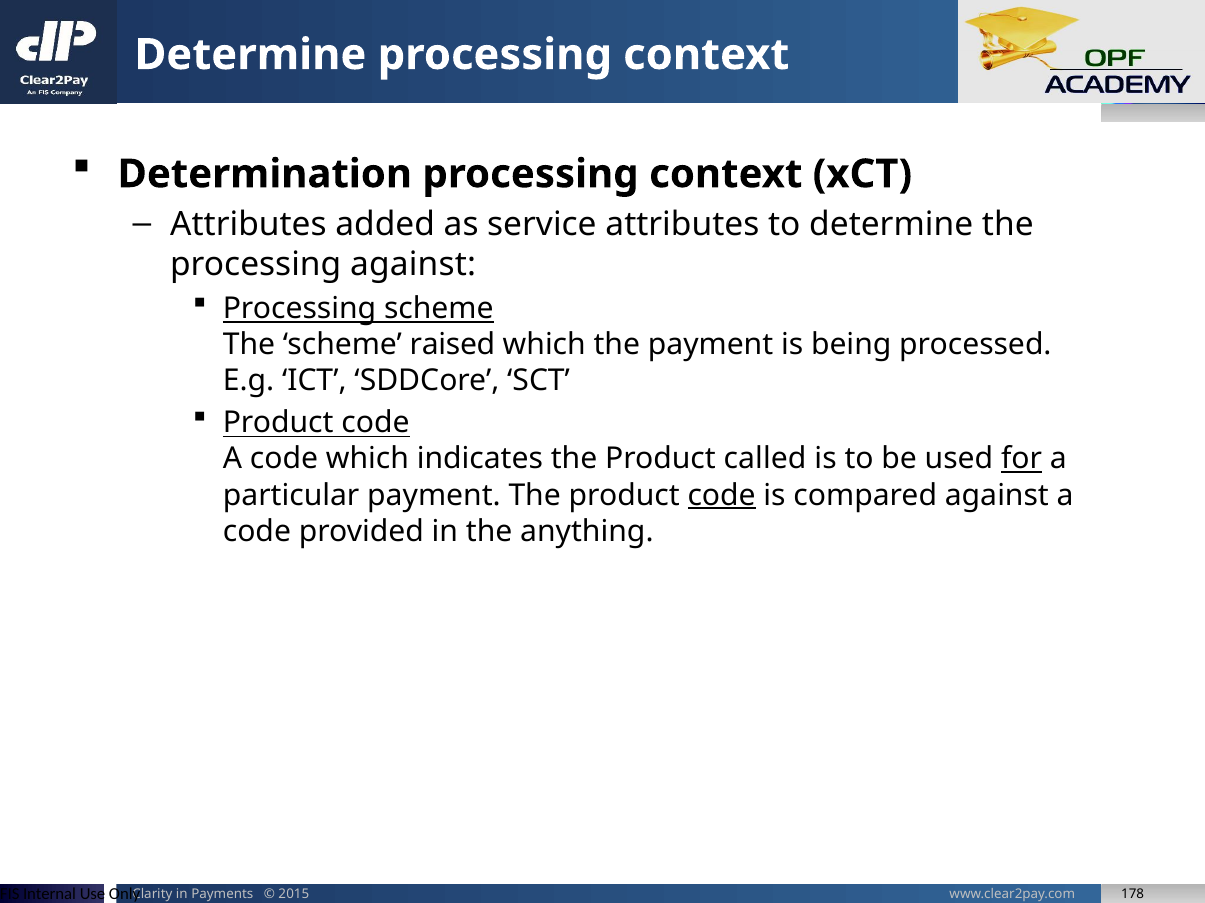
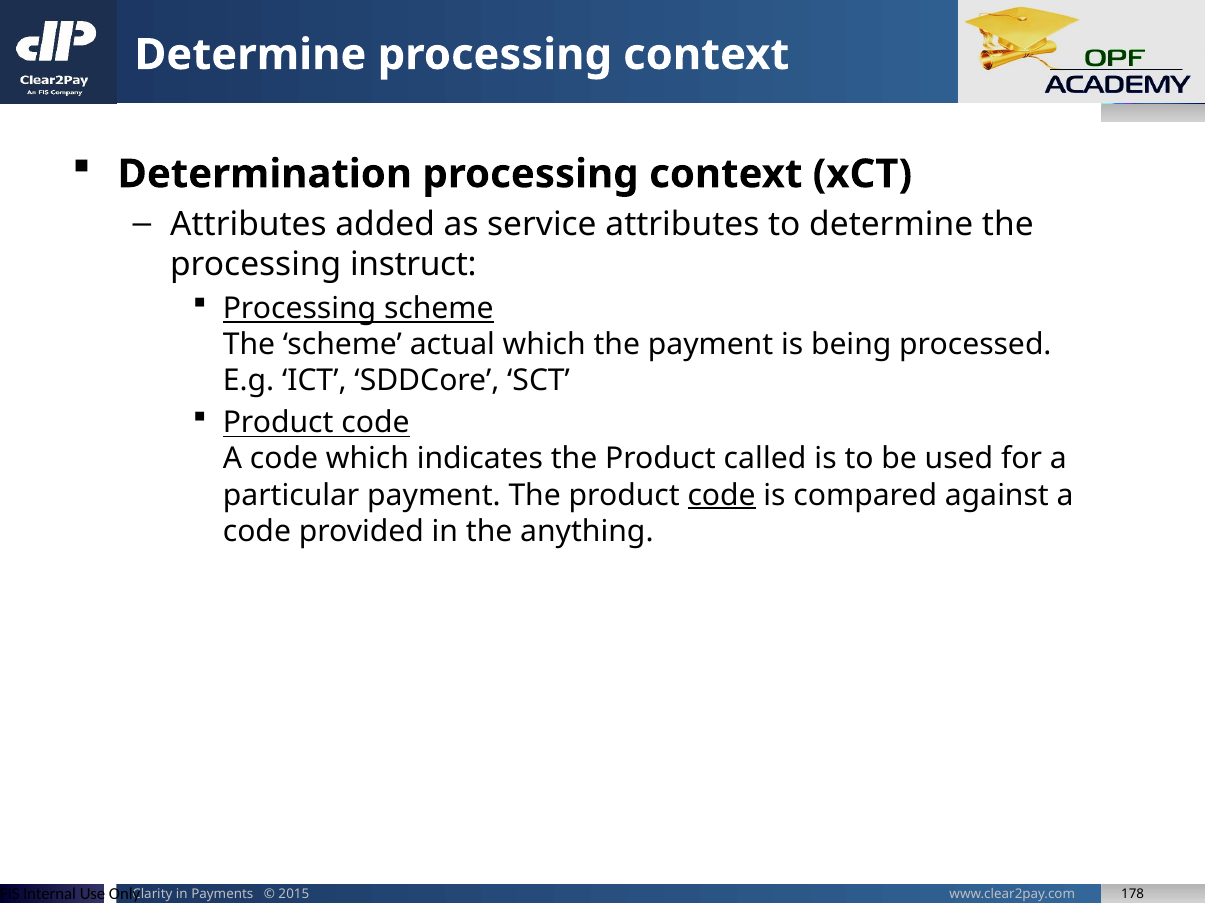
processing against: against -> instruct (413, 265)
raised: raised -> actual (452, 345)
for underline: present -> none (1022, 459)
